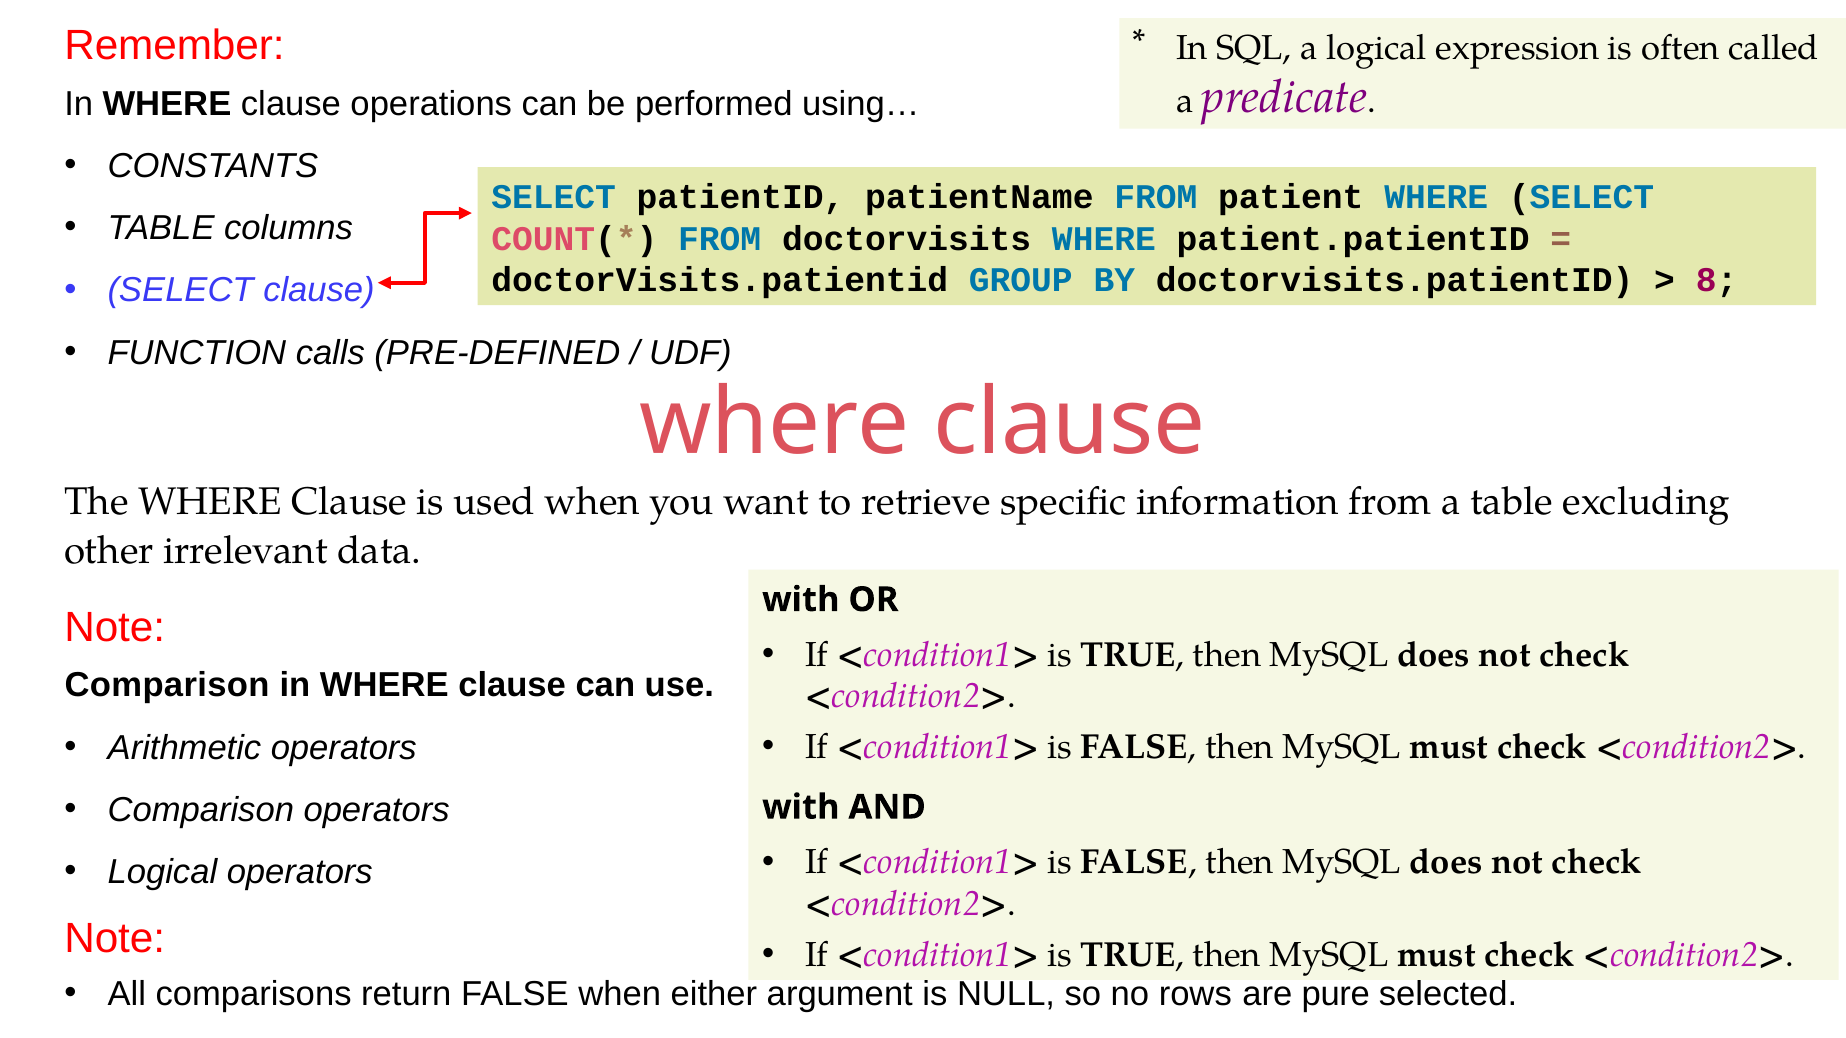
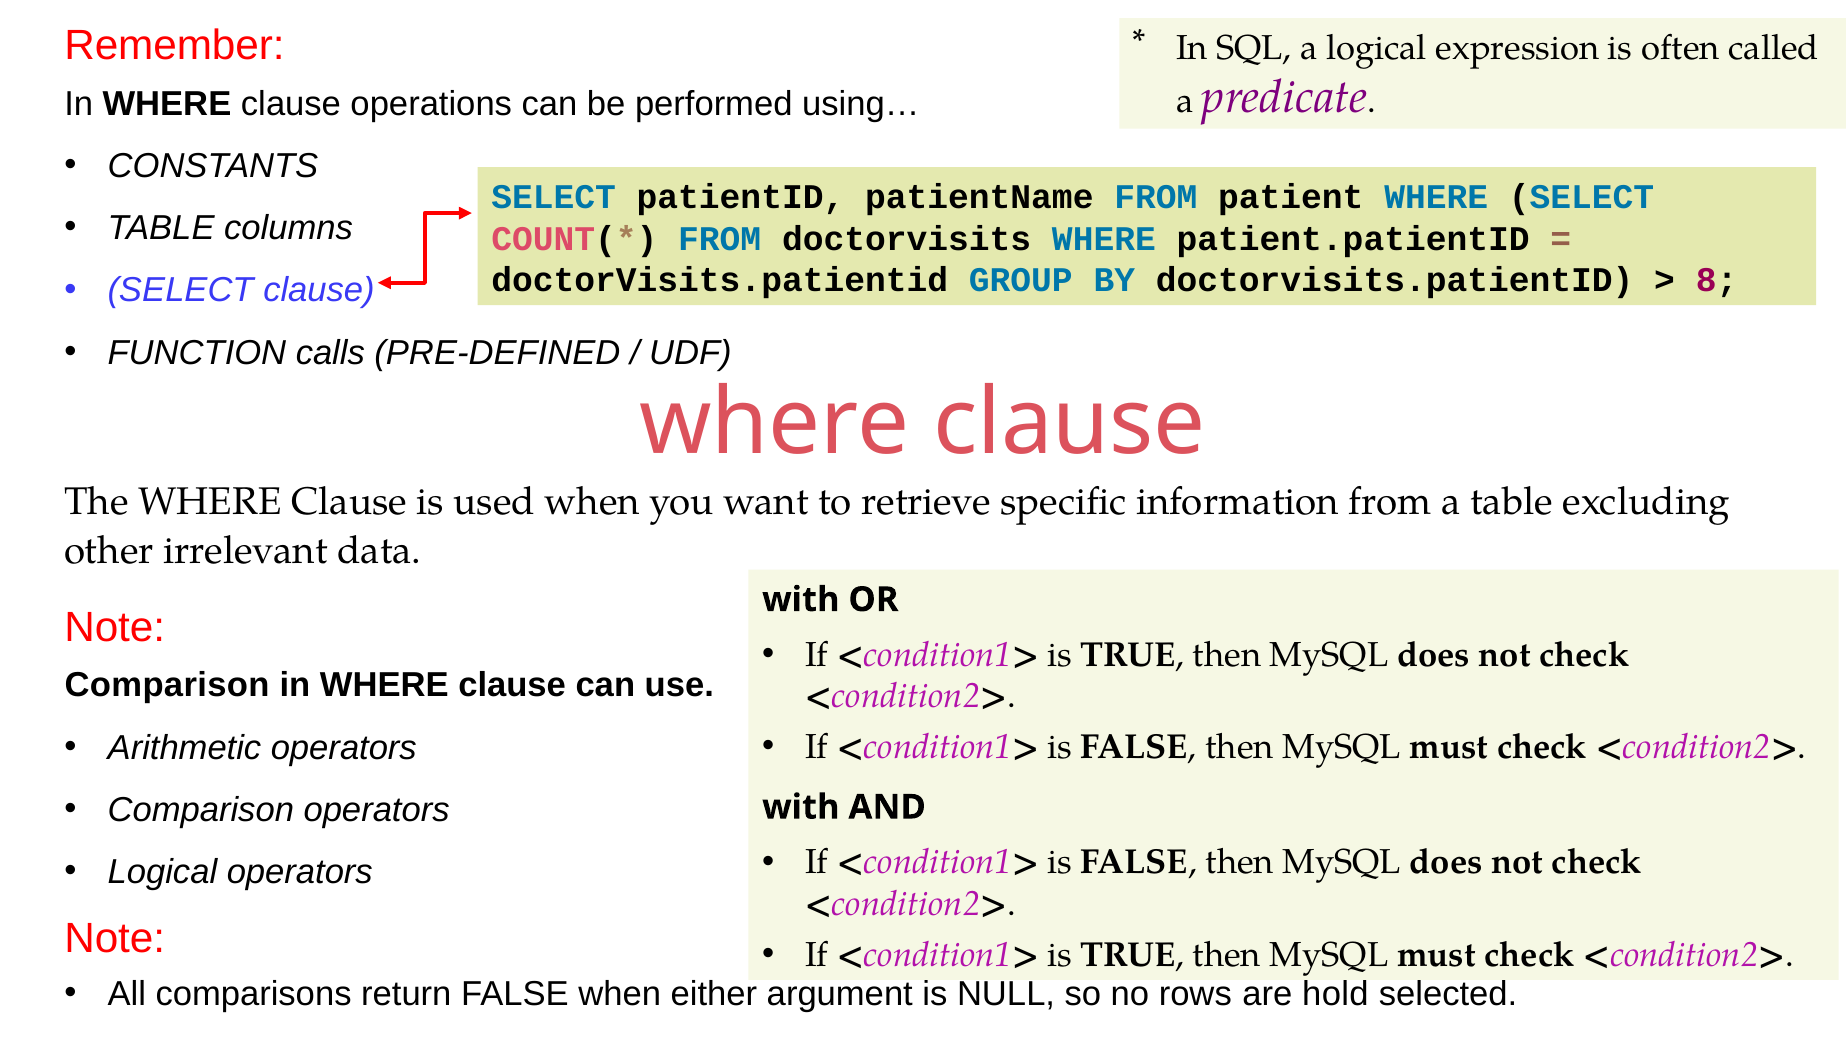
pure: pure -> hold (1335, 994)
